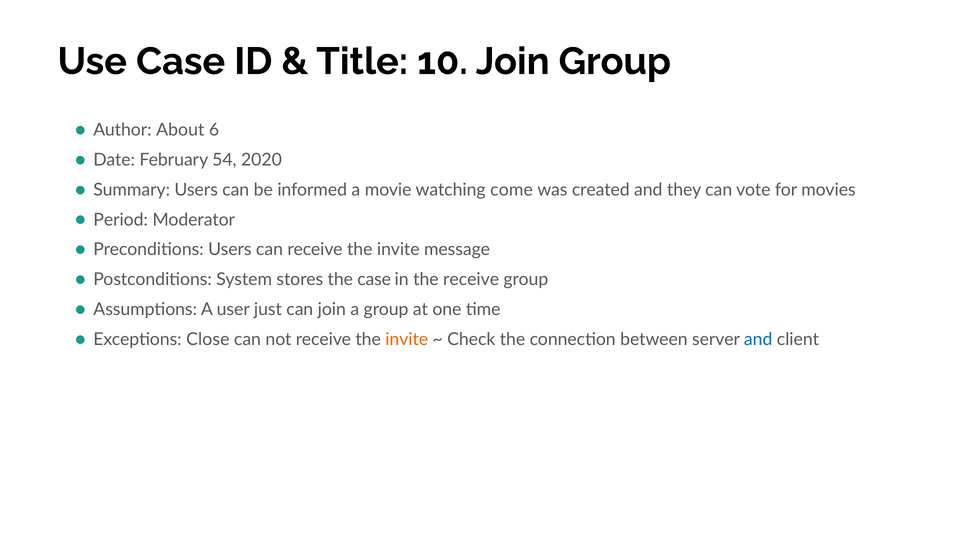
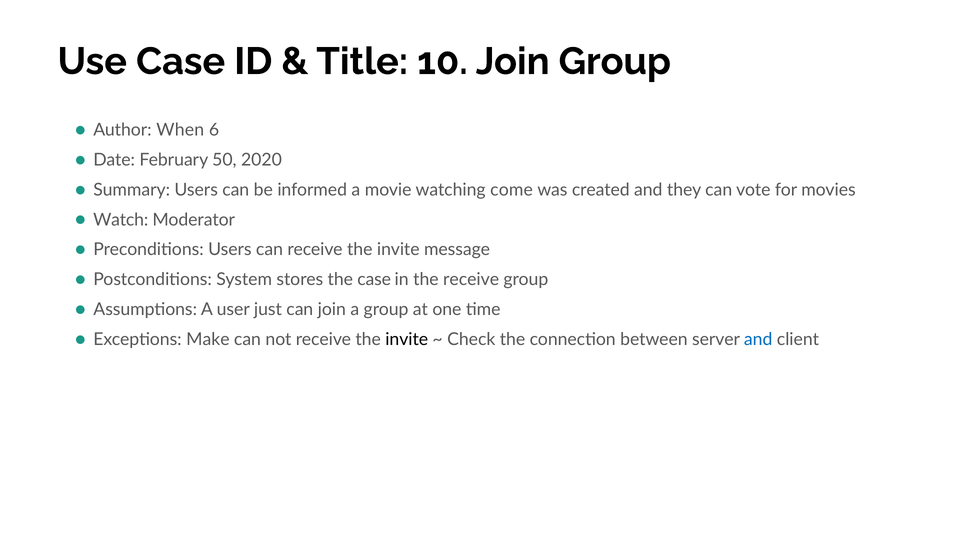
About: About -> When (180, 130)
54: 54 -> 50 (224, 160)
Period: Period -> Watch (121, 220)
Close: Close -> Make (208, 339)
invite colour: orange -> black (407, 339)
